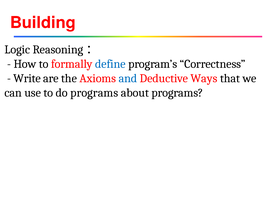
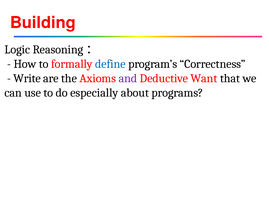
and colour: blue -> purple (128, 78)
Ways: Ways -> Want (204, 78)
do programs: programs -> especially (94, 93)
